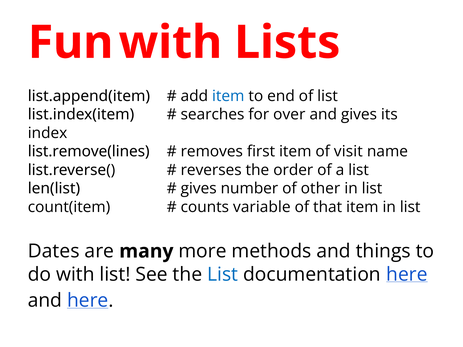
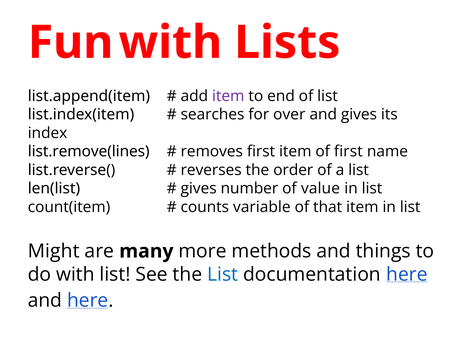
item colour: blue -> purple (228, 96)
of visit: visit -> first (348, 152)
other: other -> value (320, 189)
Dates: Dates -> Might (54, 251)
